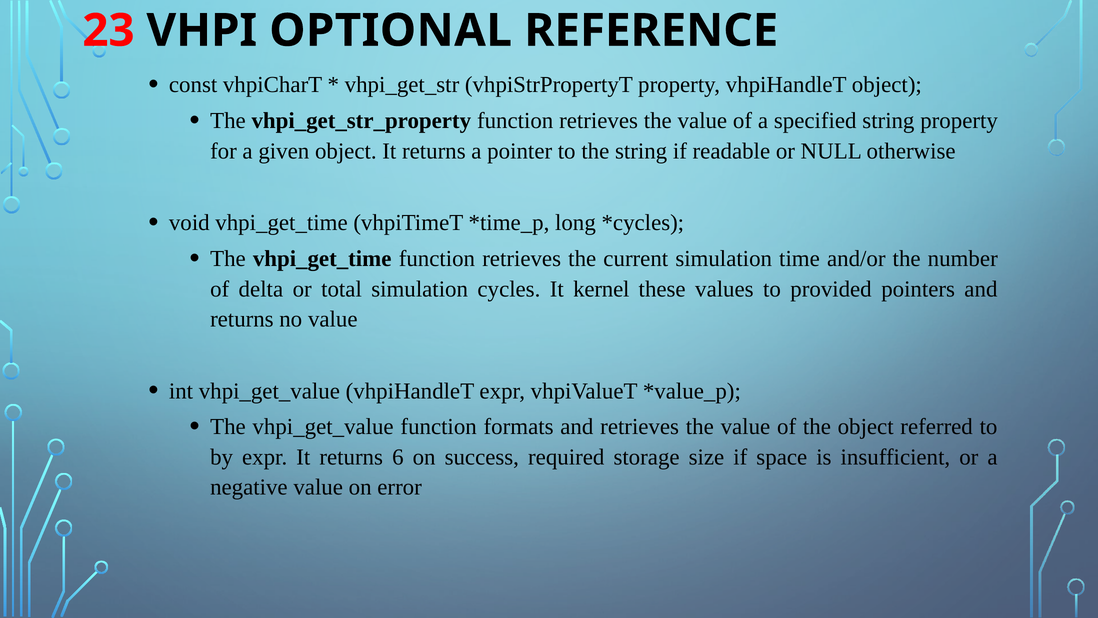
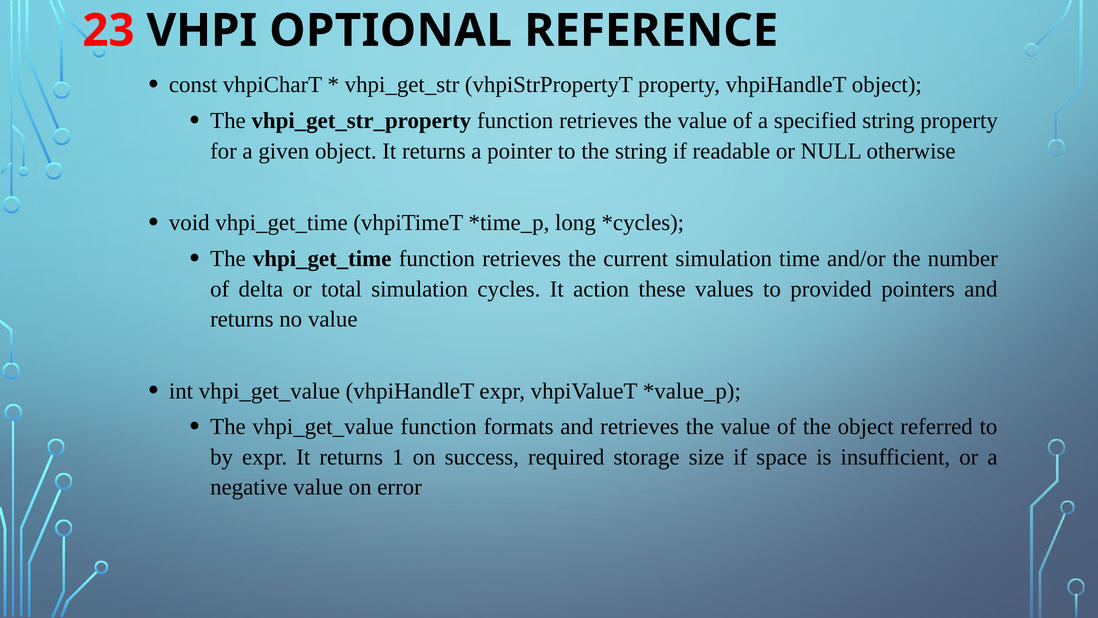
kernel: kernel -> action (601, 289)
6: 6 -> 1 (398, 457)
